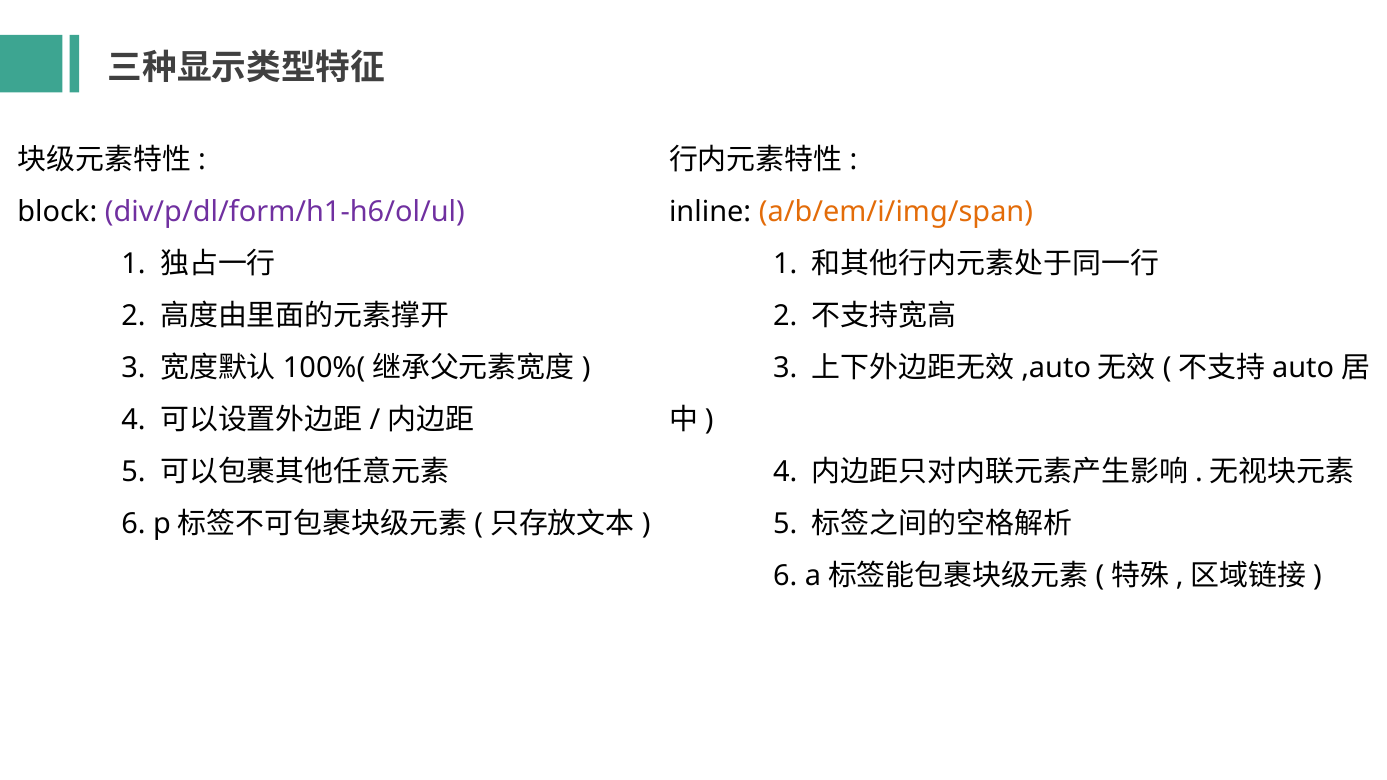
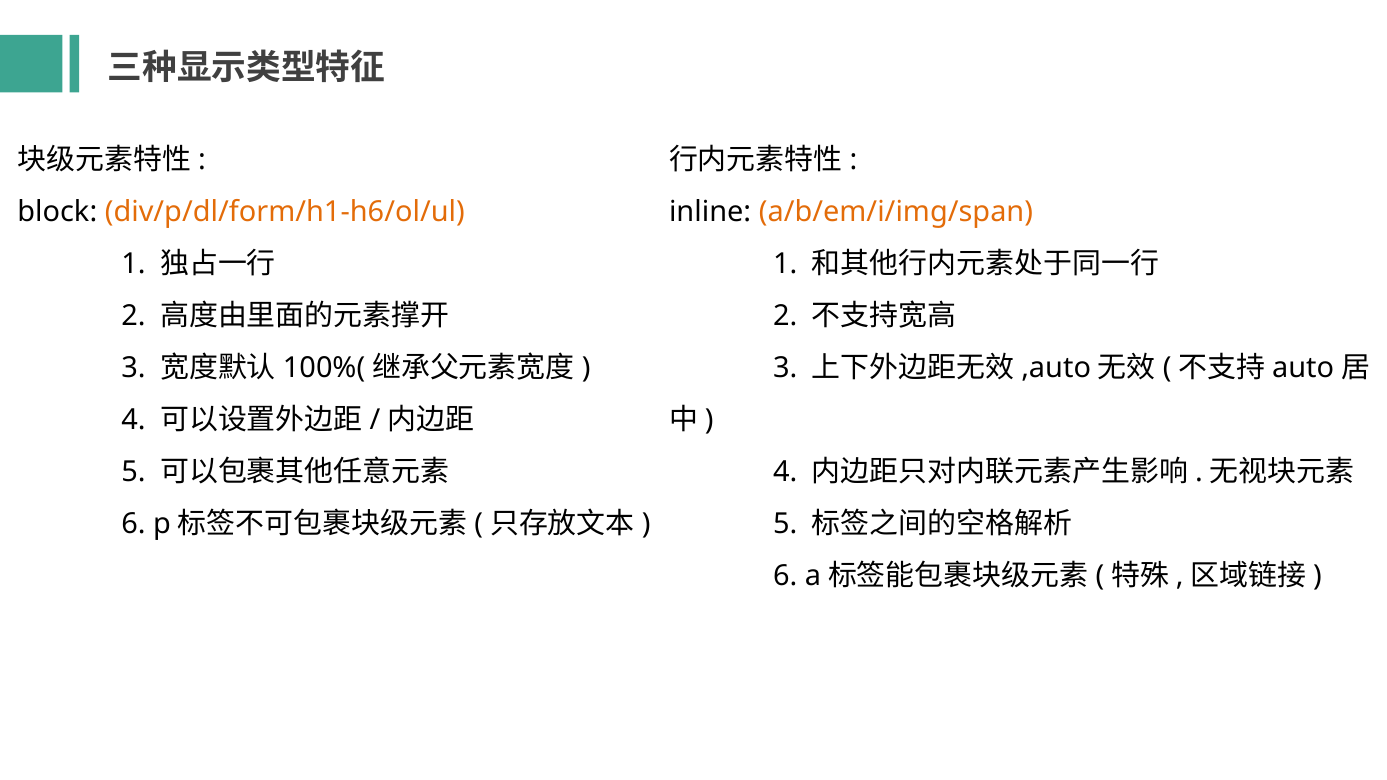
div/p/dl/form/h1-h6/ol/ul colour: purple -> orange (285, 212)
